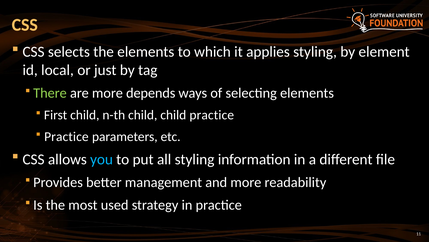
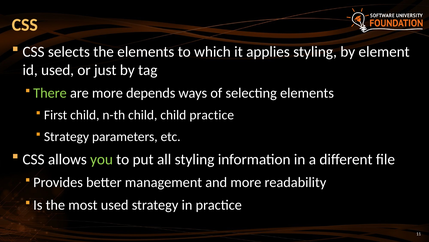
id local: local -> used (58, 70)
Practice: Practice -> Strategy (66, 136)
you colour: light blue -> light green (102, 159)
